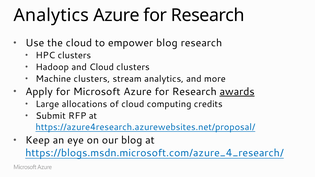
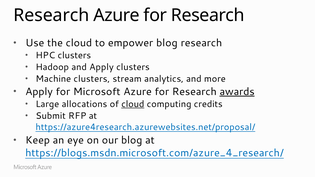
Analytics: Analytics -> Research (51, 15)
and Cloud: Cloud -> Apply (101, 67)
cloud underline: none -> present (133, 104)
